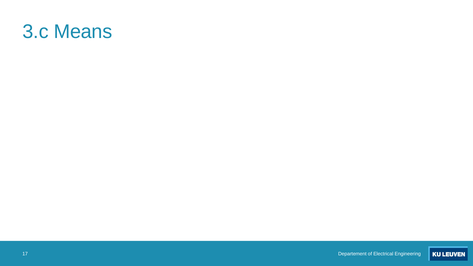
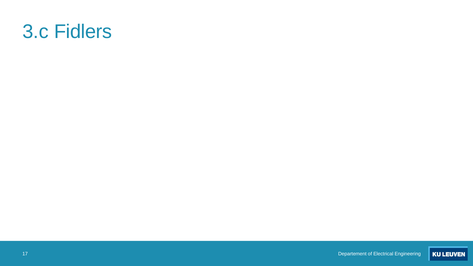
Means: Means -> Fidlers (83, 32)
